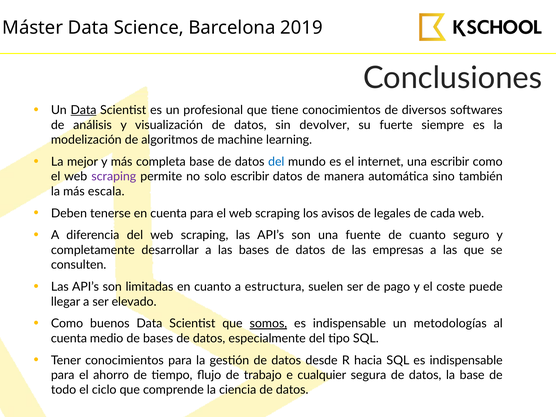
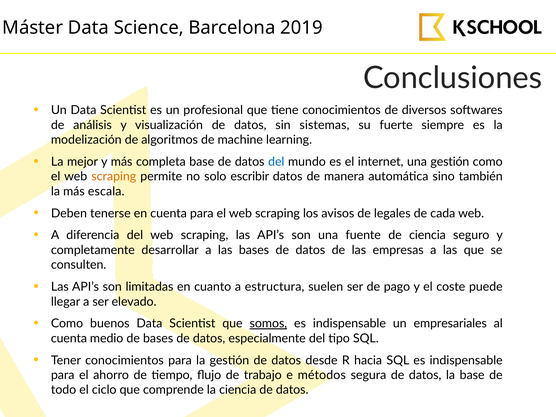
Data underline: present -> none (83, 110)
devolver: devolver -> sistemas (324, 125)
una escribir: escribir -> gestión (450, 162)
scraping colour: purple -> orange (114, 177)
de cuanto: cuanto -> ciencia (427, 235)
metodologías: metodologías -> empresariales (450, 324)
cualquier: cualquier -> métodos (322, 375)
